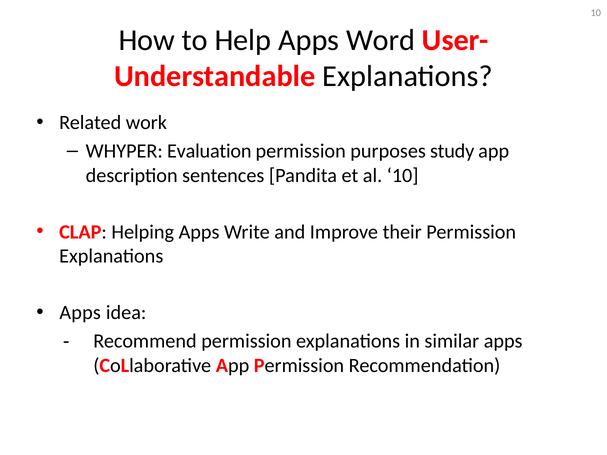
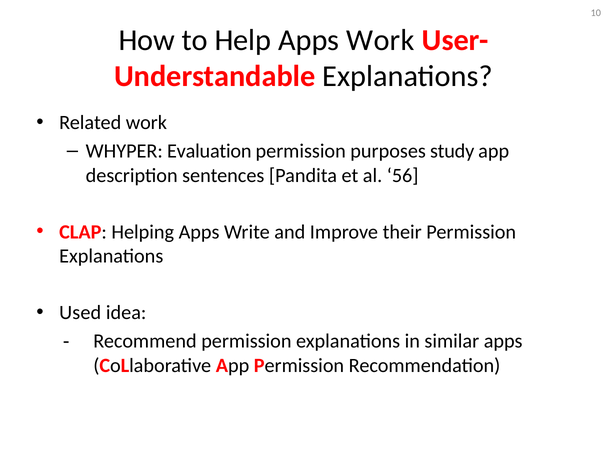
Apps Word: Word -> Work (380, 40)
al 10: 10 -> 56 (403, 175)
Apps: Apps -> Used (80, 313)
